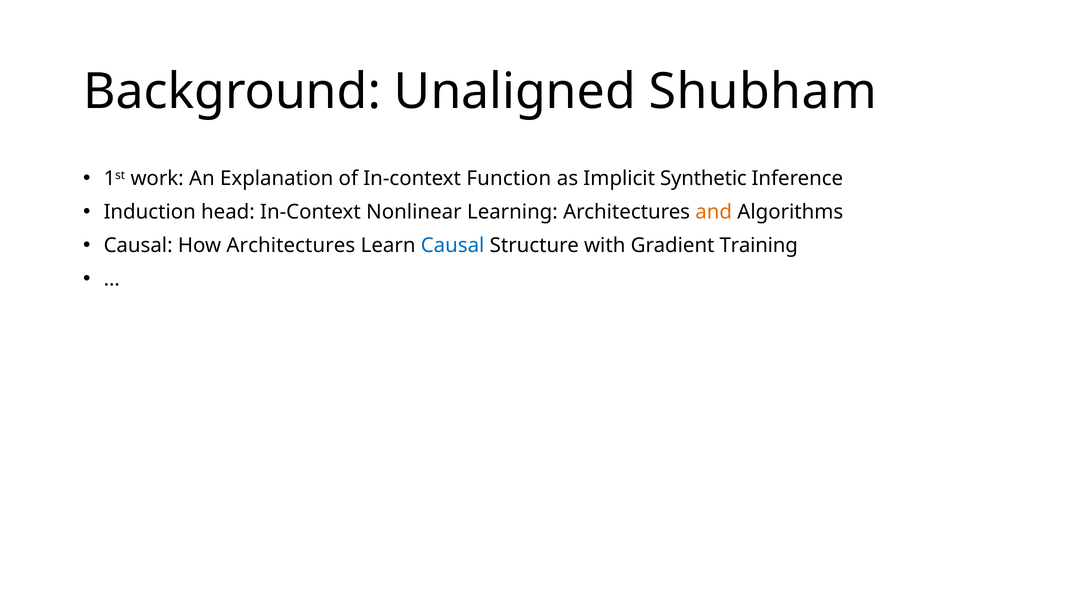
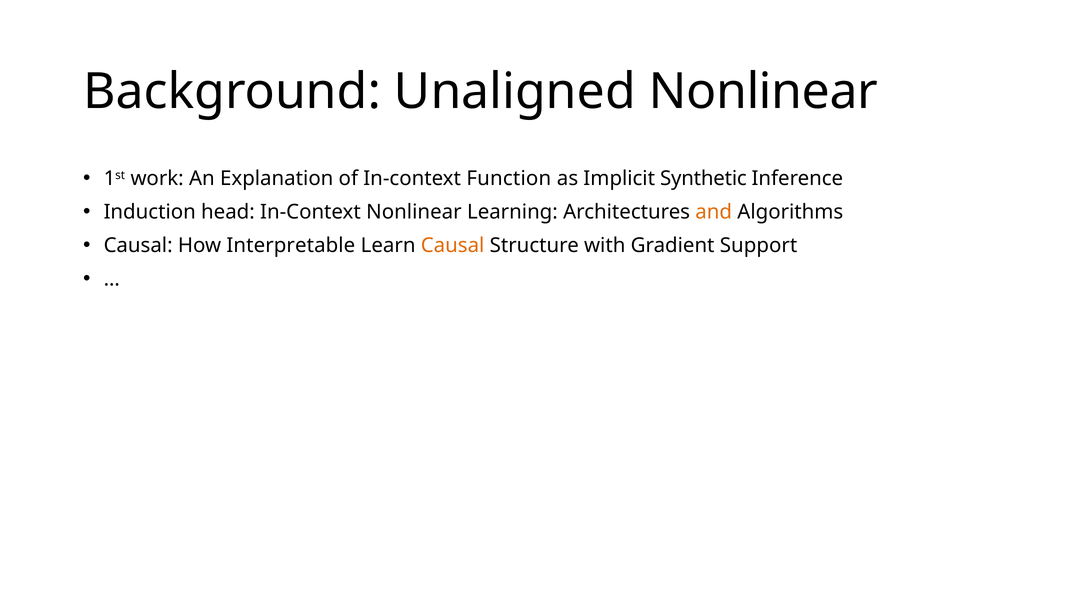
Unaligned Shubham: Shubham -> Nonlinear (763, 92)
How Architectures: Architectures -> Interpretable (291, 245)
Causal colour: blue -> orange (453, 245)
Training: Training -> Support (759, 245)
